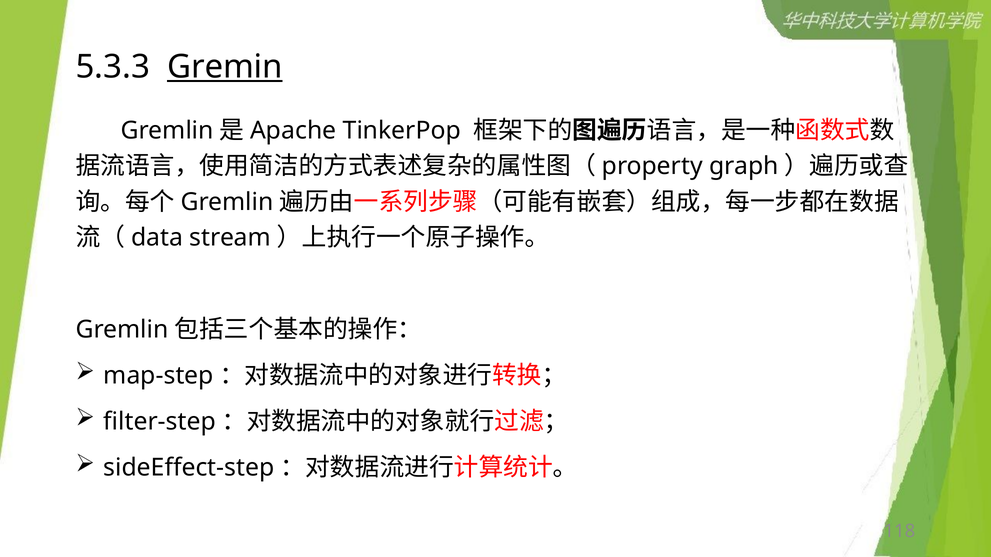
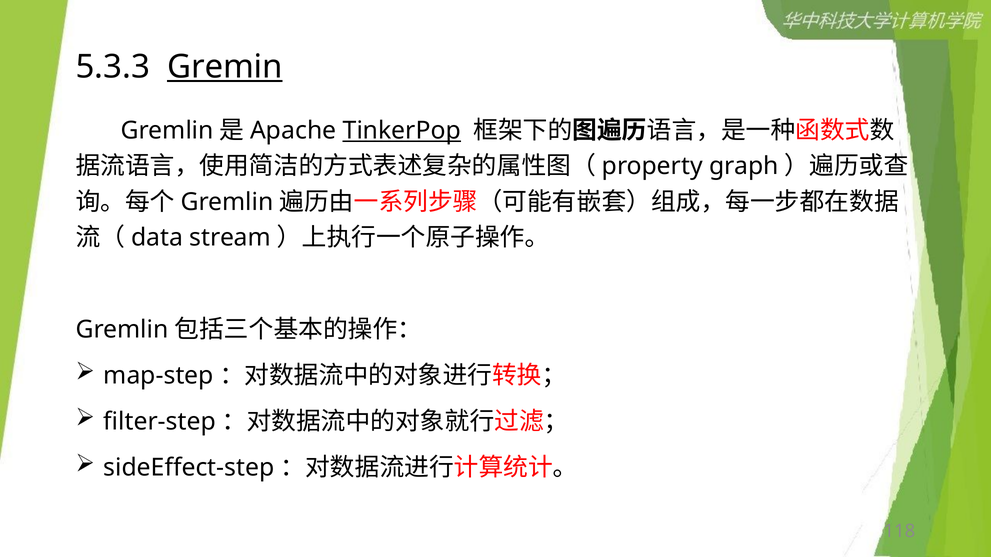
TinkerPop underline: none -> present (402, 131)
